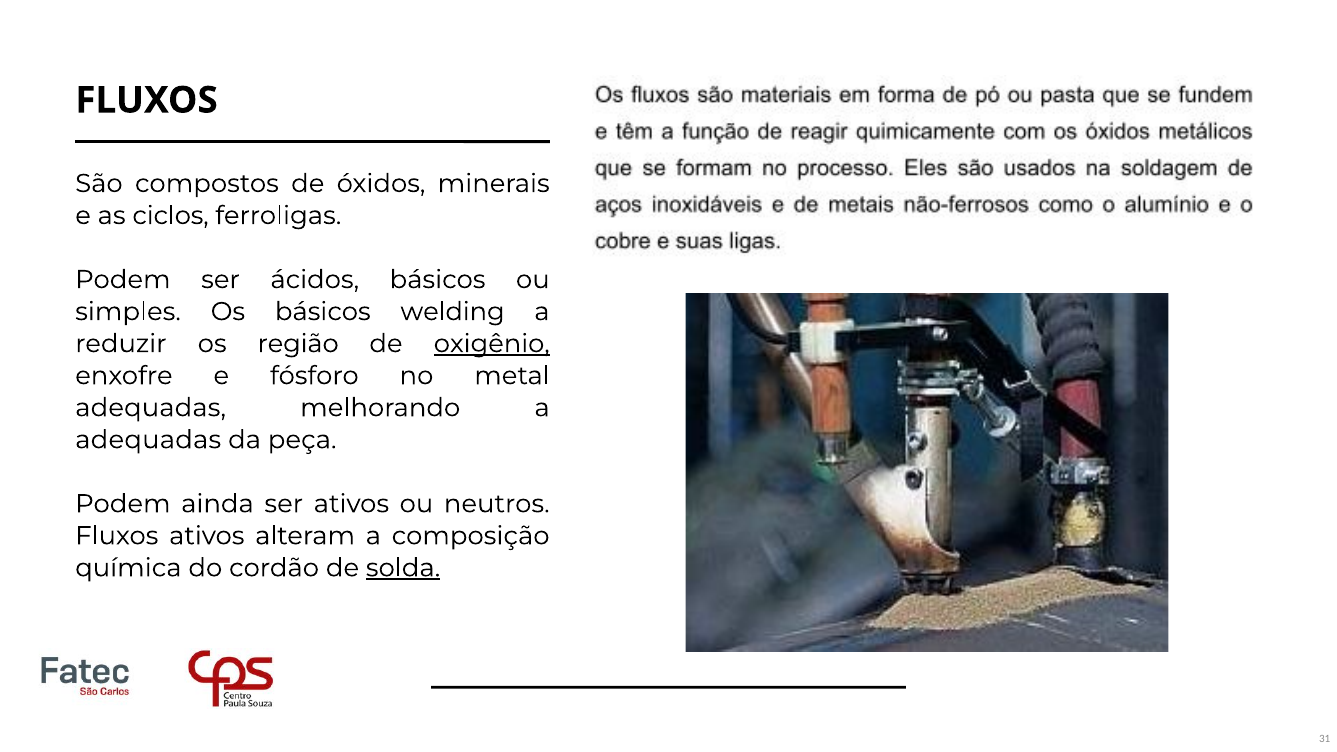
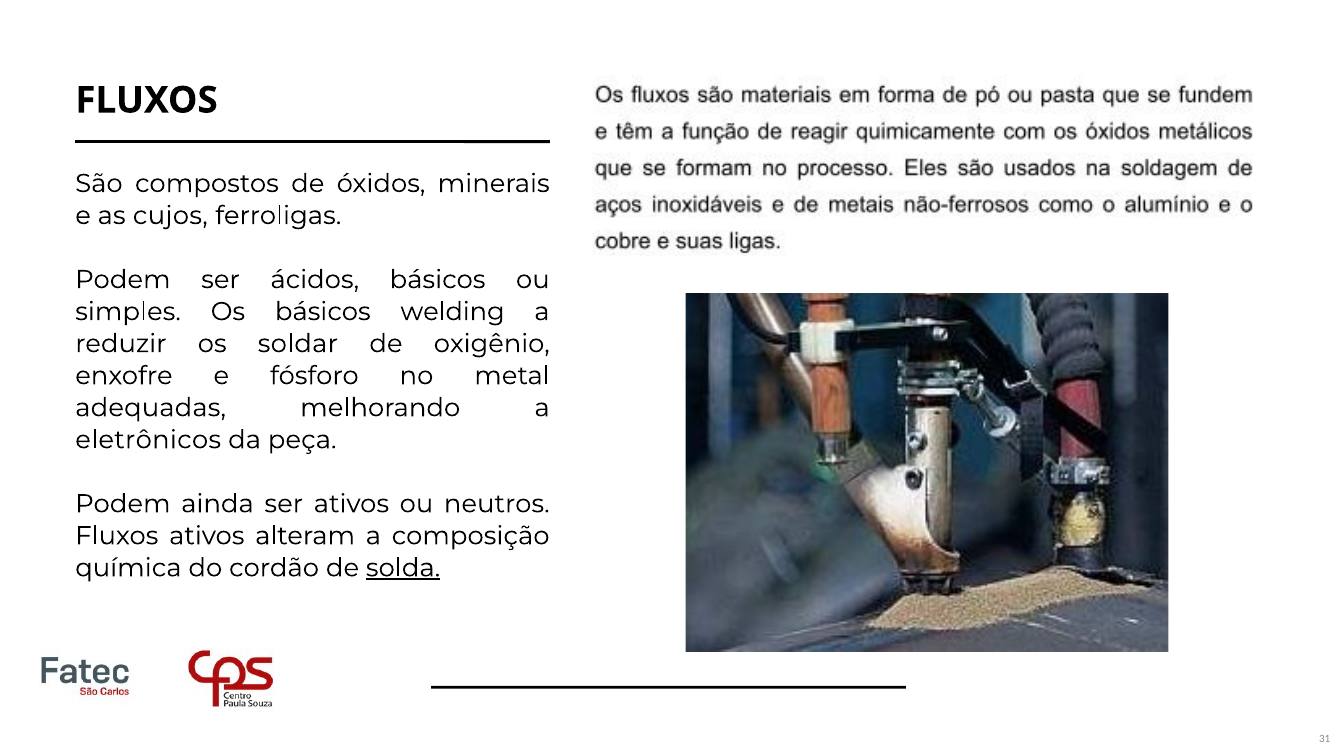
ciclos: ciclos -> cujos (170, 216)
região: região -> soldar (298, 344)
oxigênio underline: present -> none (492, 344)
adequadas: adequadas -> eletrônicos (148, 440)
